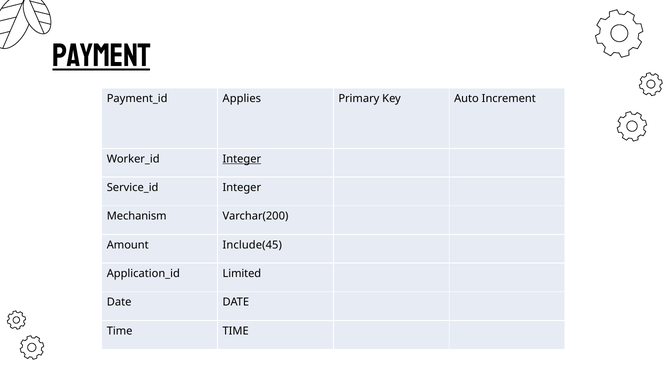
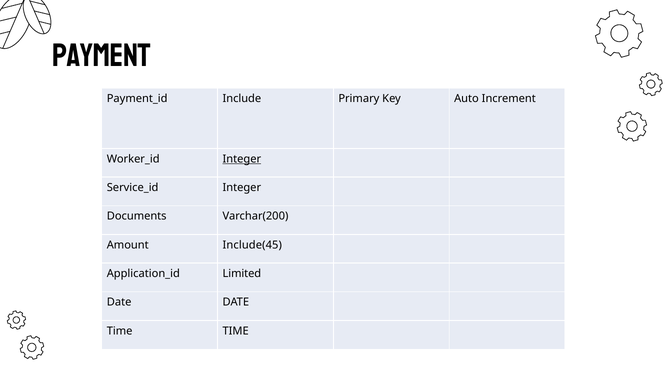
PAYMENT underline: present -> none (102, 56)
Applies: Applies -> Include (242, 99)
Mechanism: Mechanism -> Documents (137, 216)
